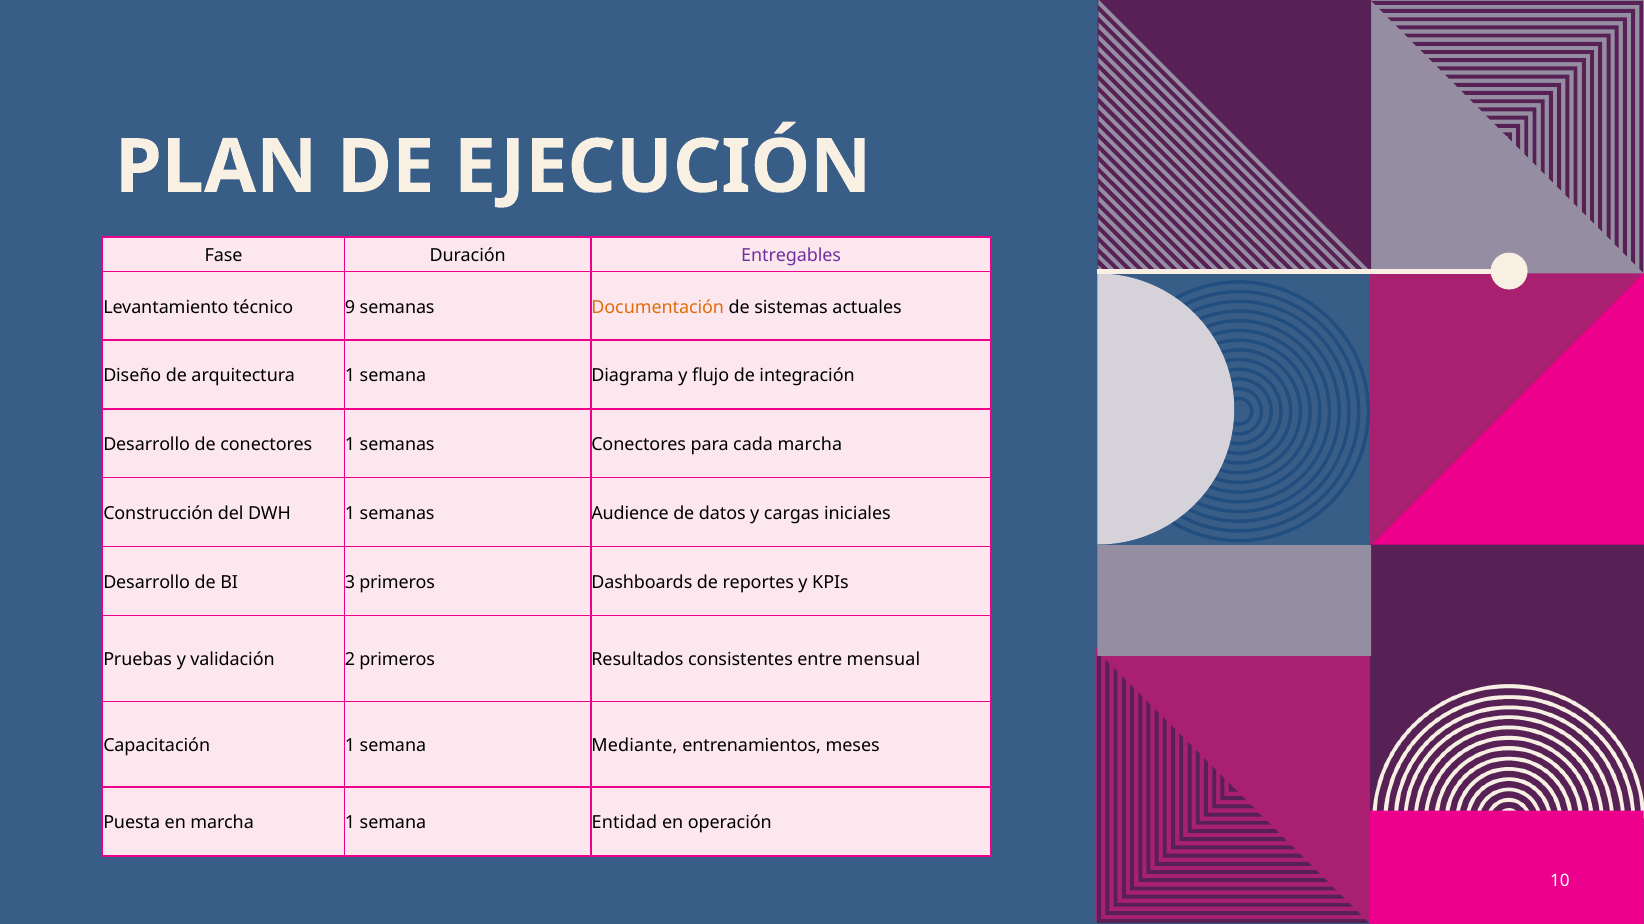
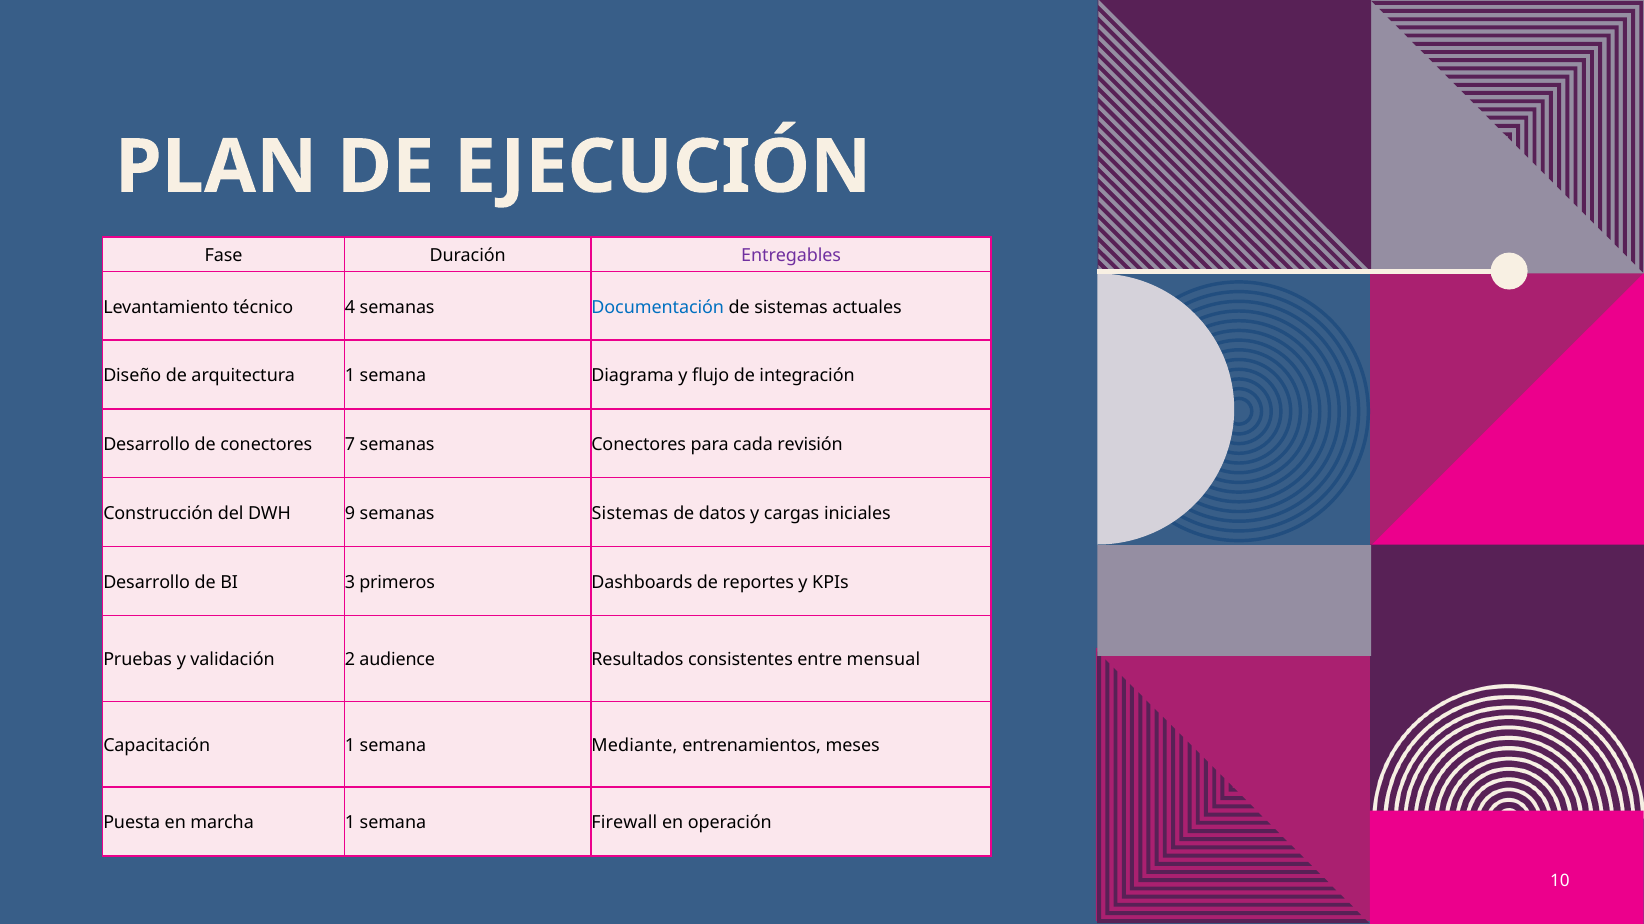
9: 9 -> 4 (350, 307)
Documentación colour: orange -> blue (658, 307)
conectores 1: 1 -> 7 (350, 445)
cada marcha: marcha -> revisión (810, 445)
DWH 1: 1 -> 9 (350, 514)
semanas Audience: Audience -> Sistemas (630, 514)
2 primeros: primeros -> audience (397, 660)
Entidad: Entidad -> Firewall (624, 824)
